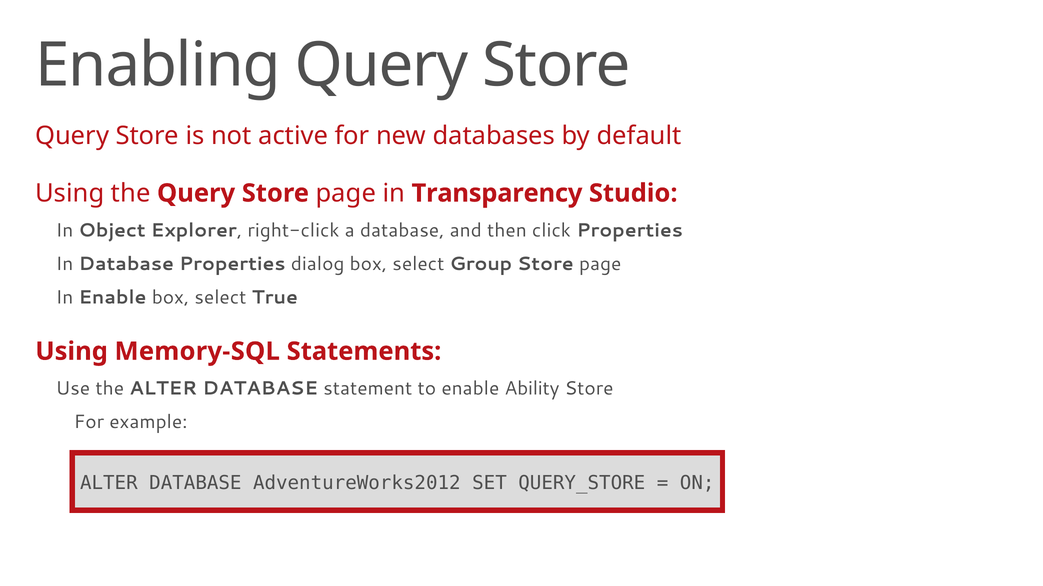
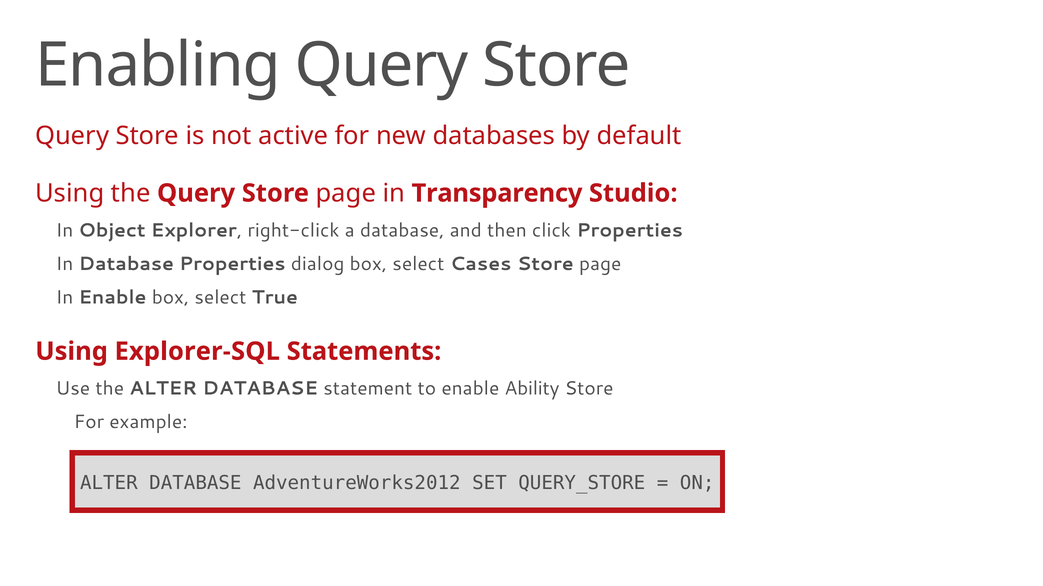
Group: Group -> Cases (481, 264)
Memory-SQL: Memory-SQL -> Explorer-SQL (197, 352)
